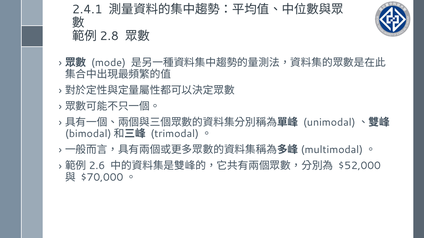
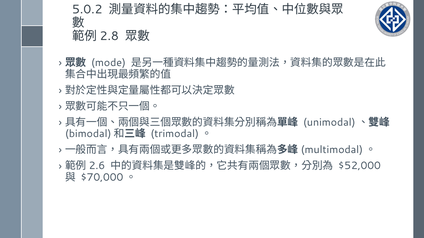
2.4.1: 2.4.1 -> 5.0.2 (87, 9)
